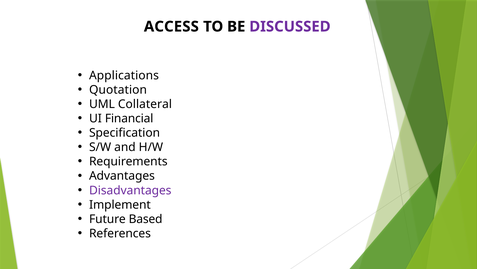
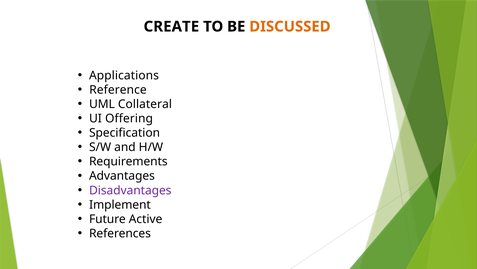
ACCESS: ACCESS -> CREATE (171, 27)
DISCUSSED colour: purple -> orange (290, 27)
Quotation: Quotation -> Reference (118, 90)
Financial: Financial -> Offering (129, 118)
Based: Based -> Active (146, 219)
